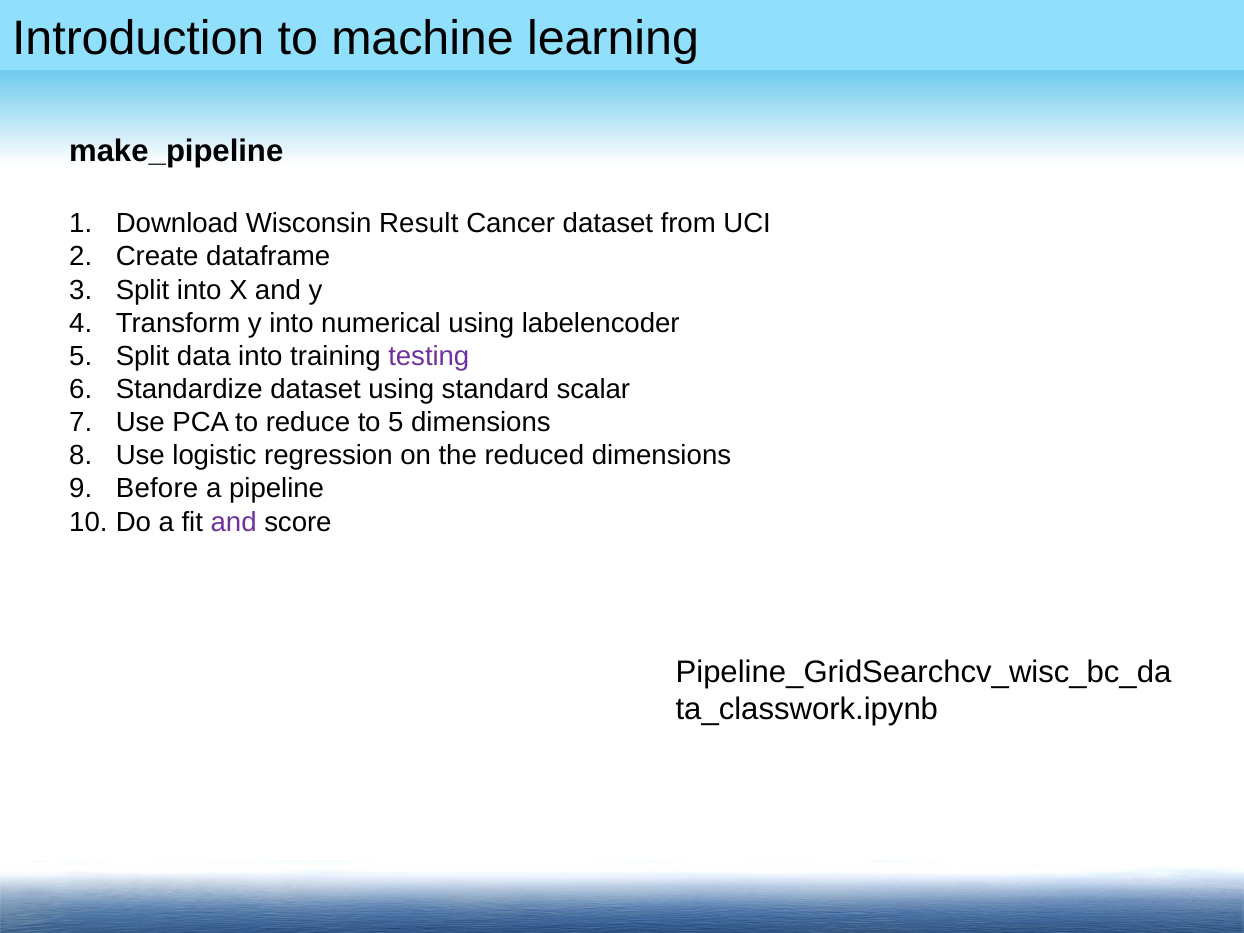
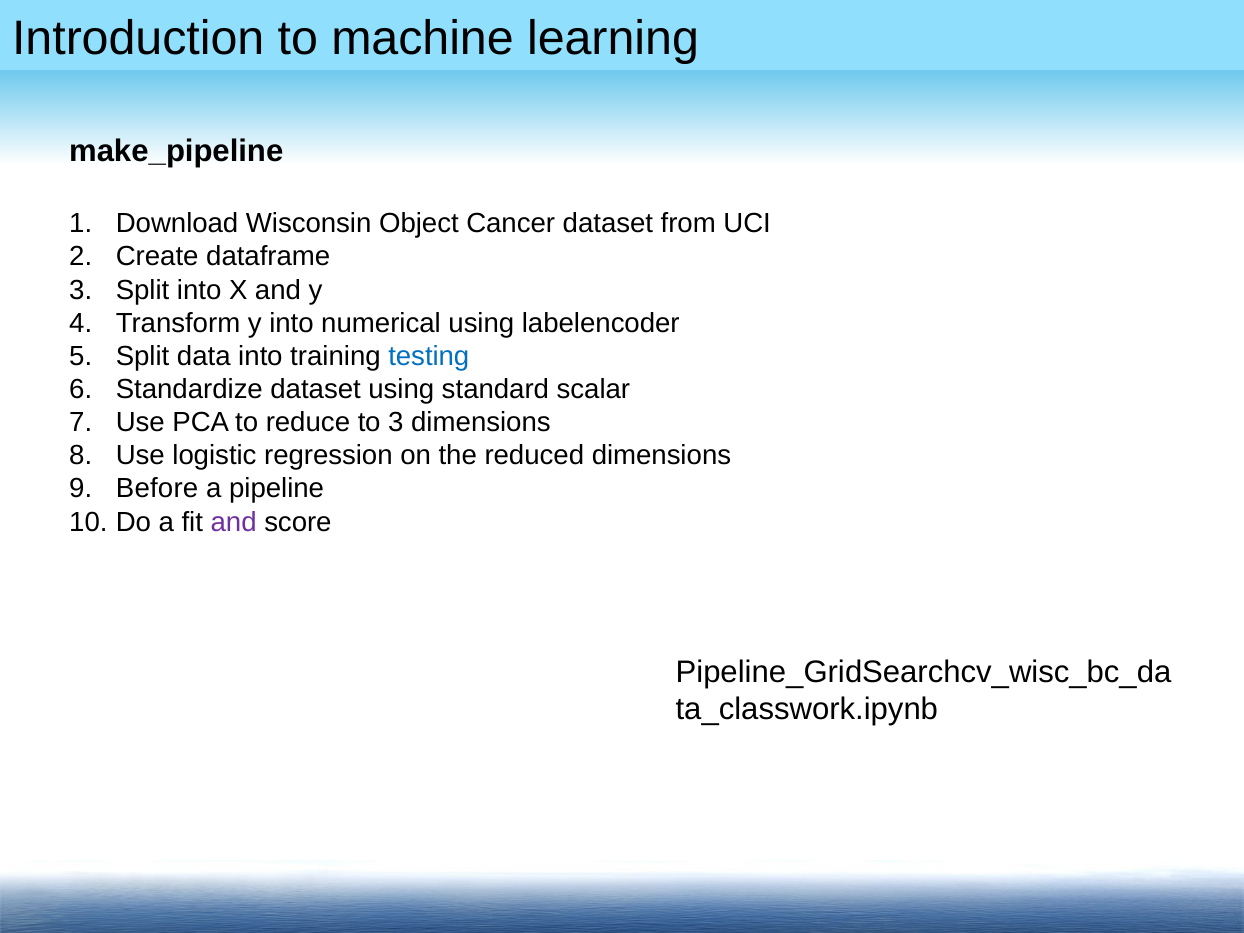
Result: Result -> Object (419, 224)
testing colour: purple -> blue (429, 356)
to 5: 5 -> 3 (396, 423)
